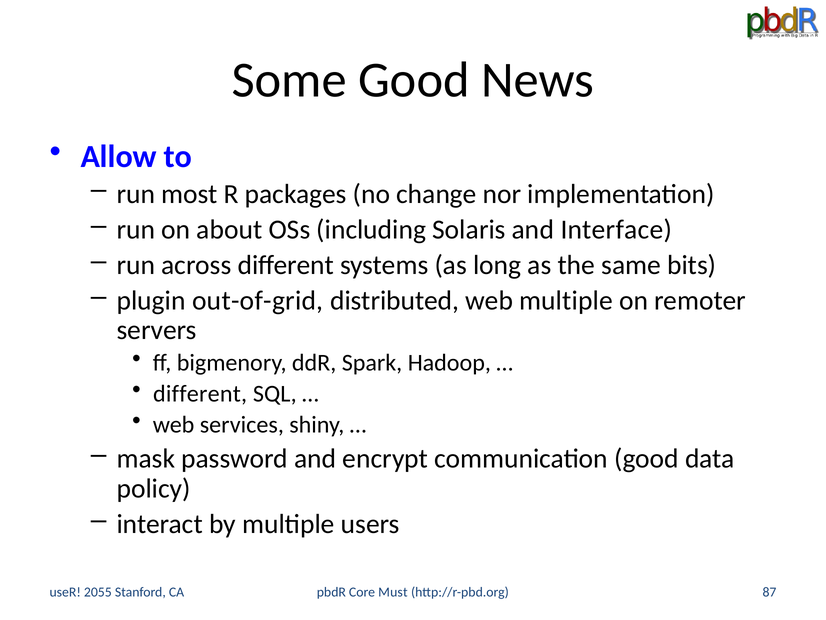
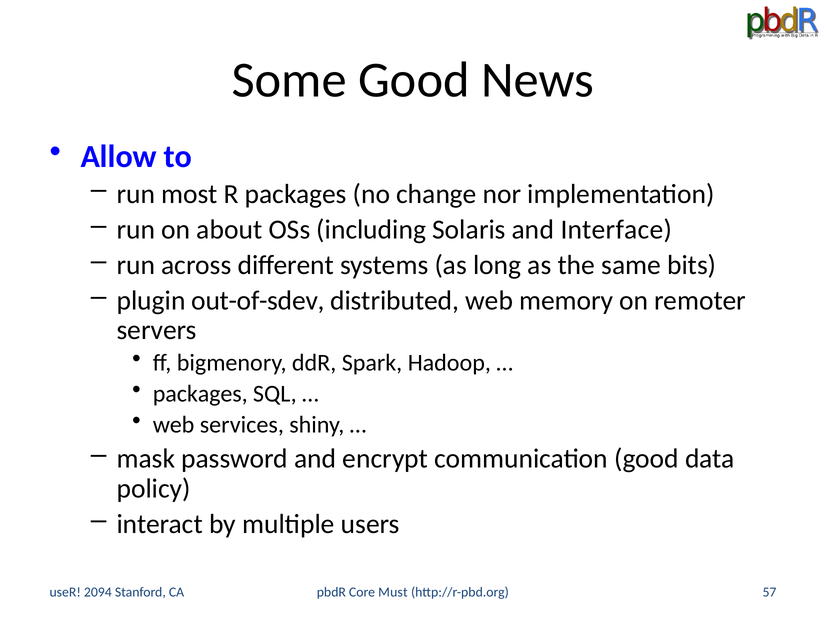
out-of-grid: out-of-grid -> out-of-sdev (258, 300)
web multiple: multiple -> memory (566, 300)
different: different -> packages (200, 393)
87: 87 -> 57 (769, 591)
2055: 2055 -> 2094 (98, 592)
